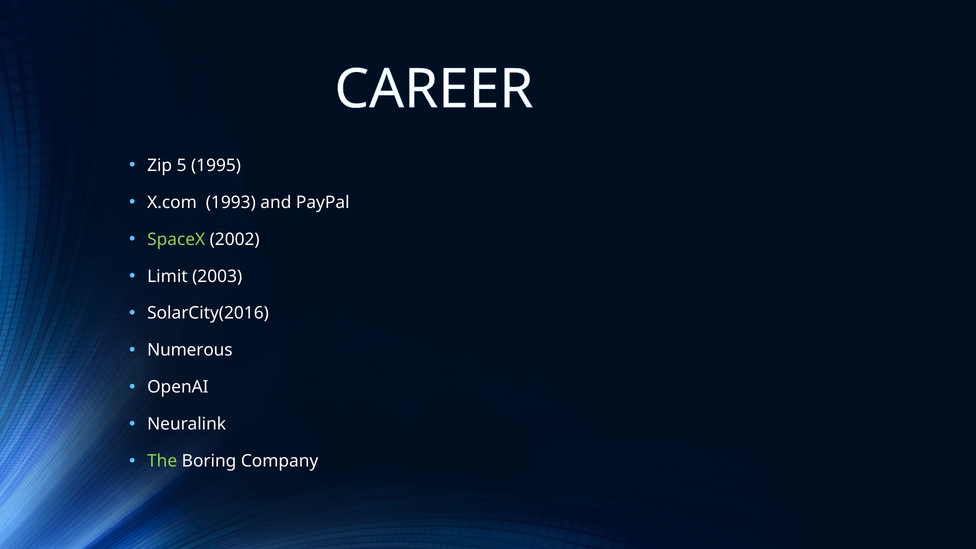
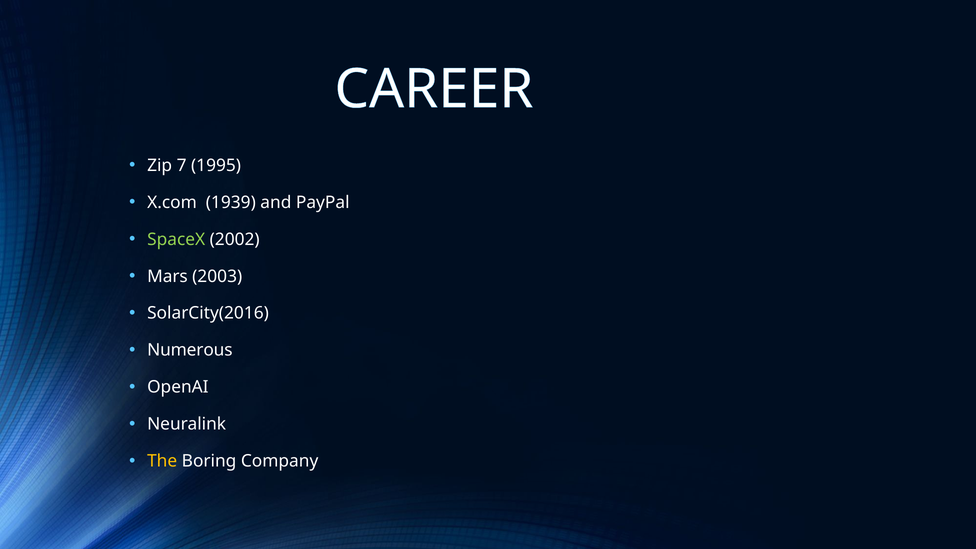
5: 5 -> 7 (182, 165)
1993: 1993 -> 1939 (231, 202)
Limit: Limit -> Mars (167, 276)
The colour: light green -> yellow (162, 461)
